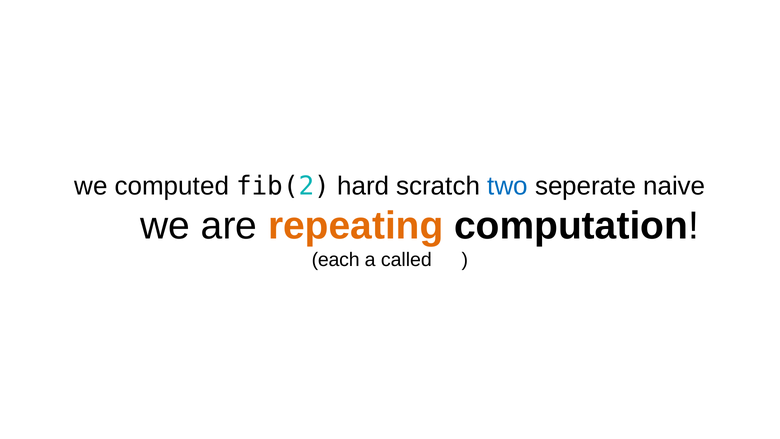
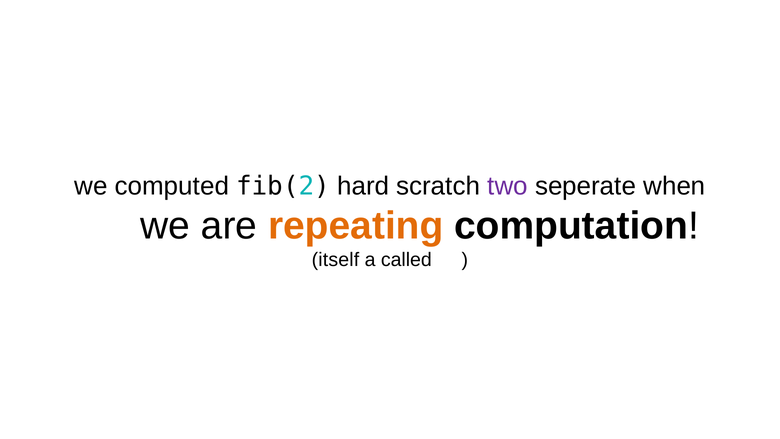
two colour: blue -> purple (508, 186)
naive: naive -> when (674, 186)
each: each -> itself (335, 260)
